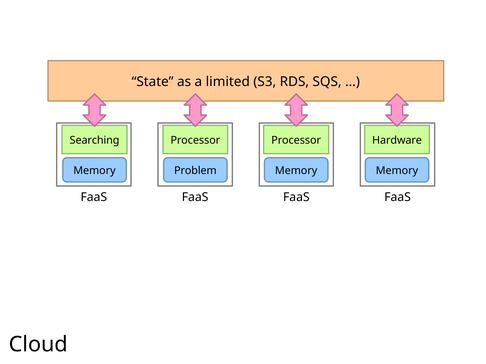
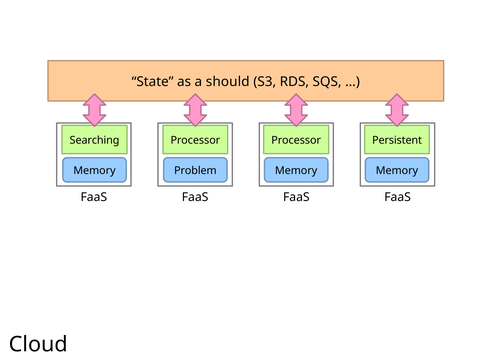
limited: limited -> should (228, 82)
Hardware: Hardware -> Persistent (397, 140)
